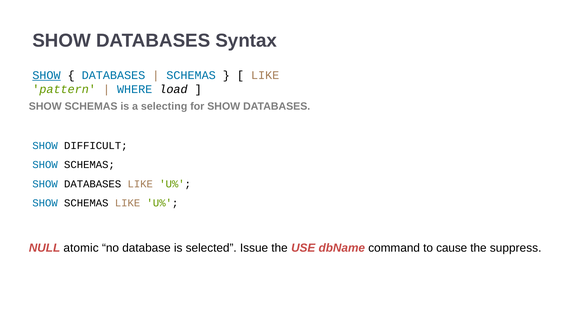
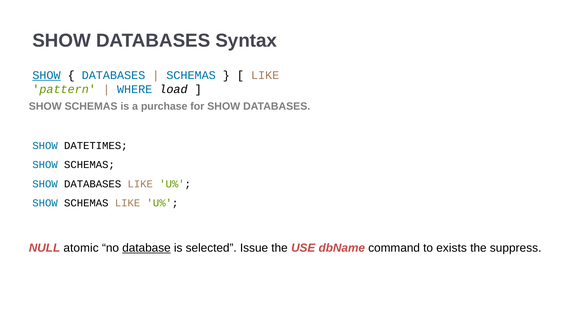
selecting: selecting -> purchase (164, 106)
DIFFICULT: DIFFICULT -> DATETIMES (96, 146)
database underline: none -> present (146, 248)
cause: cause -> exists (452, 248)
